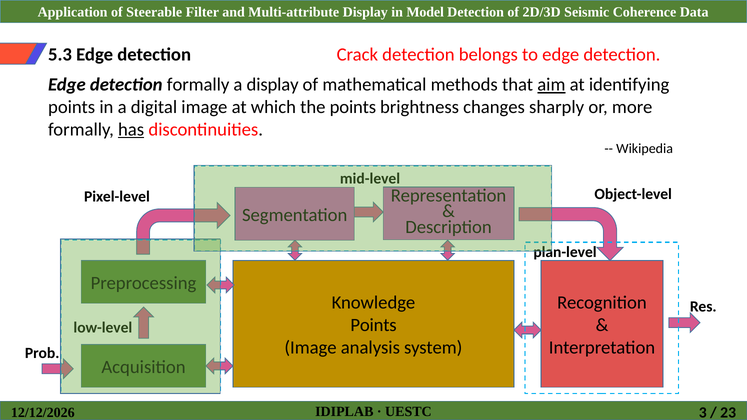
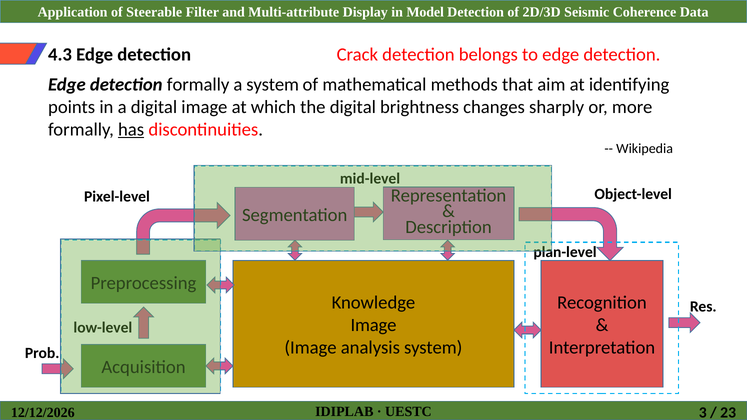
5.3: 5.3 -> 4.3 (60, 55)
a display: display -> system (273, 85)
aim underline: present -> none (551, 85)
the points: points -> digital (353, 107)
Points: Points -> Image (374, 325)
